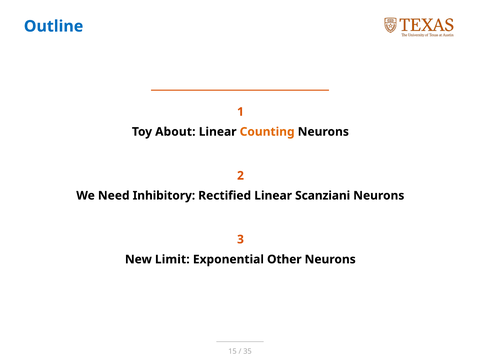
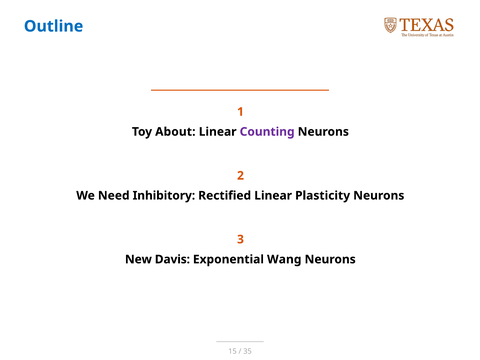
Counting colour: orange -> purple (267, 132)
Scanziani: Scanziani -> Plasticity (323, 196)
Limit: Limit -> Davis (172, 259)
Other: Other -> Wang (284, 259)
